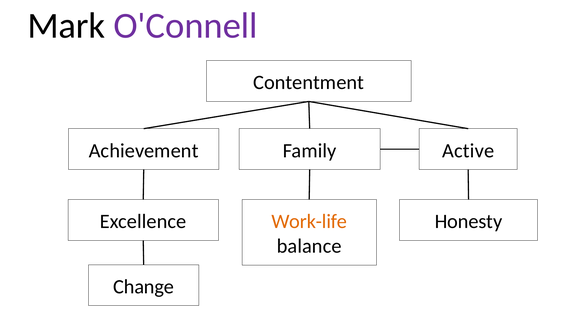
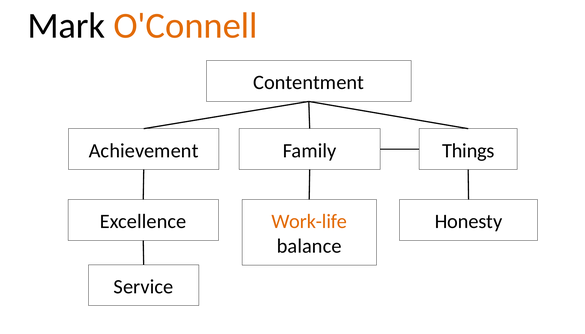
O'Connell colour: purple -> orange (186, 26)
Active: Active -> Things (468, 151)
Change: Change -> Service (143, 287)
